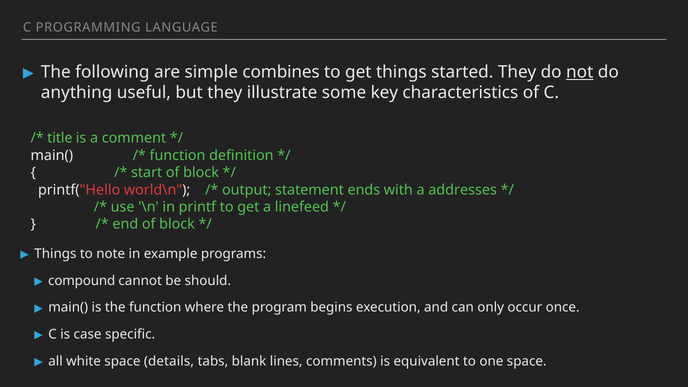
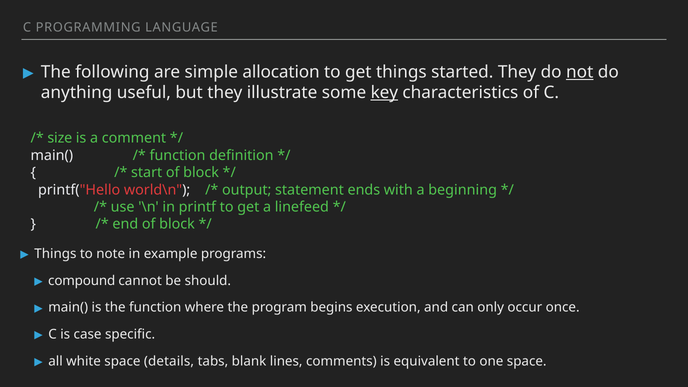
combines: combines -> allocation (281, 72)
key underline: none -> present (384, 93)
title: title -> size (60, 138)
addresses: addresses -> beginning (463, 190)
